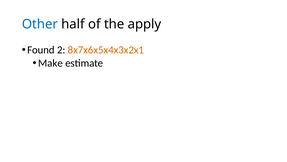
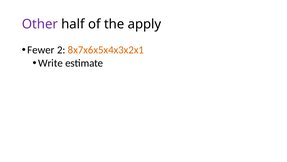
Other colour: blue -> purple (40, 24)
Found: Found -> Fewer (41, 50)
Make: Make -> Write (50, 63)
